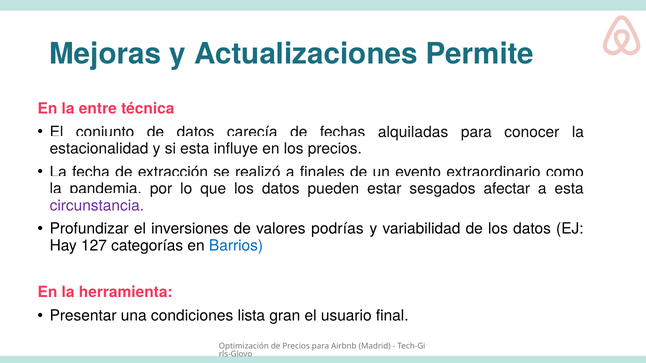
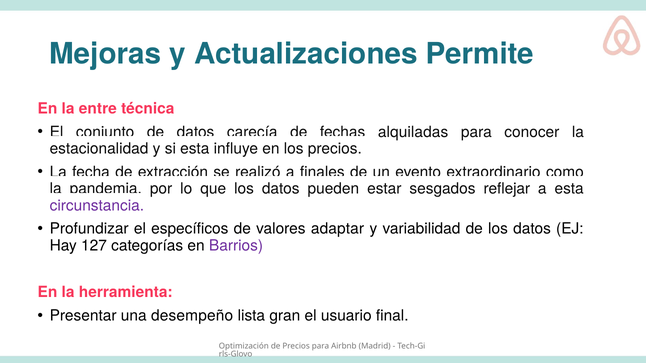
afectar: afectar -> reflejar (507, 189)
inversiones: inversiones -> específicos (190, 229)
podrías: podrías -> adaptar (337, 229)
Barrios colour: blue -> purple (236, 246)
condiciones: condiciones -> desempeño (192, 316)
